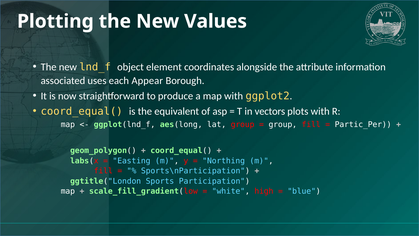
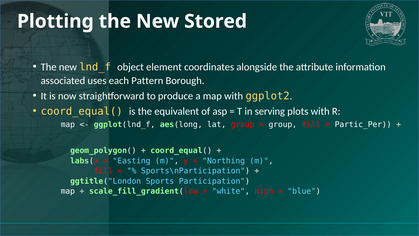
Values: Values -> Stored (216, 21)
Appear: Appear -> Pattern (147, 80)
vectors: vectors -> serving (270, 111)
